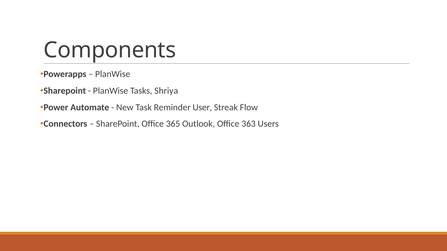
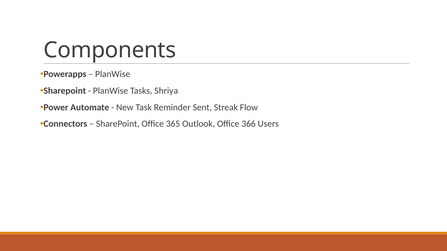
User: User -> Sent (202, 108)
363: 363 -> 366 (249, 124)
